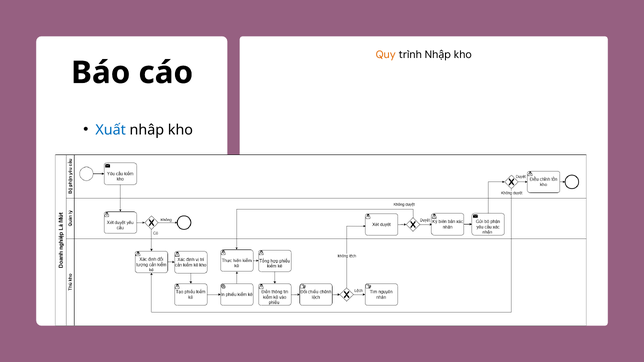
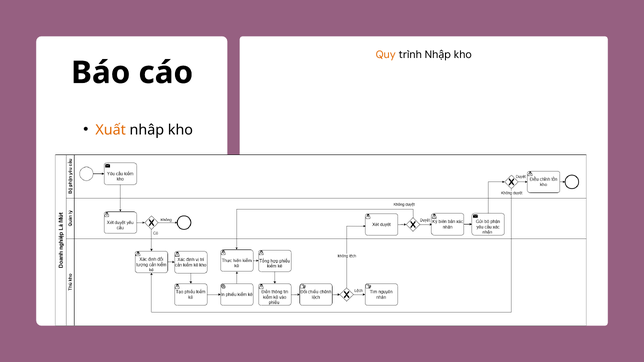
Xuất colour: blue -> orange (111, 130)
